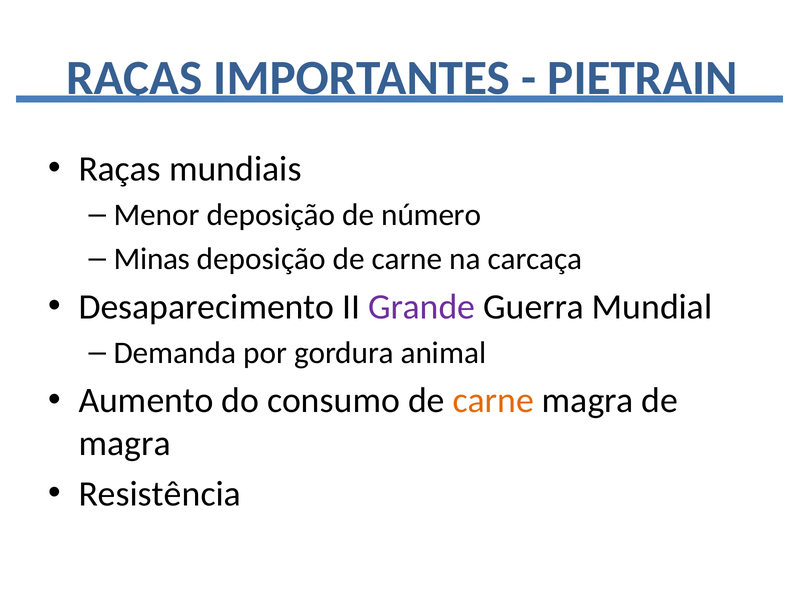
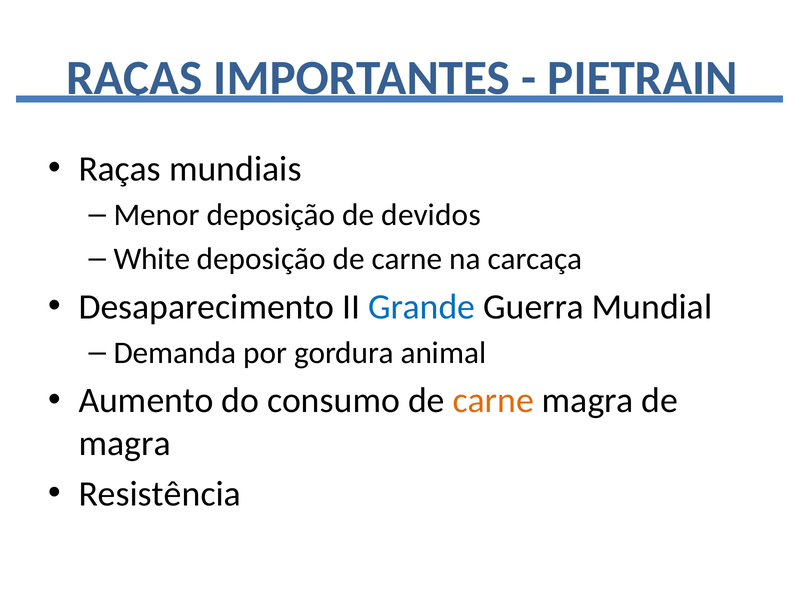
número: número -> devidos (431, 215)
Minas: Minas -> White (152, 259)
Grande colour: purple -> blue (422, 307)
